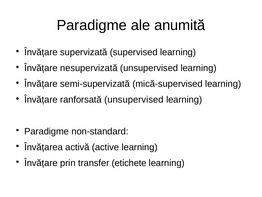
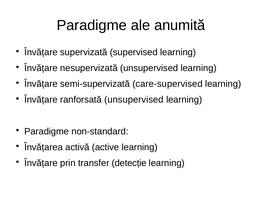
mică-supervised: mică-supervised -> care-supervised (167, 84)
etichete: etichete -> detecție (129, 163)
